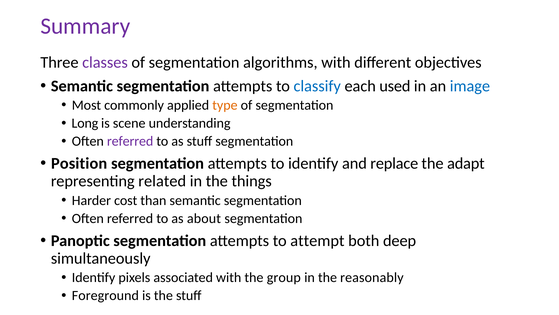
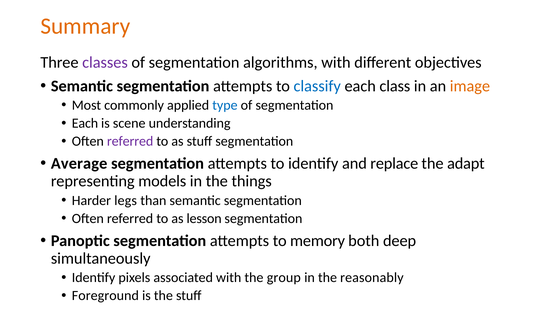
Summary colour: purple -> orange (85, 26)
used: used -> class (395, 86)
image colour: blue -> orange (470, 86)
type colour: orange -> blue (225, 105)
Long: Long -> Each (85, 123)
Position: Position -> Average (79, 163)
related: related -> models (162, 181)
cost: cost -> legs (126, 200)
about: about -> lesson (204, 218)
attempt: attempt -> memory (318, 240)
